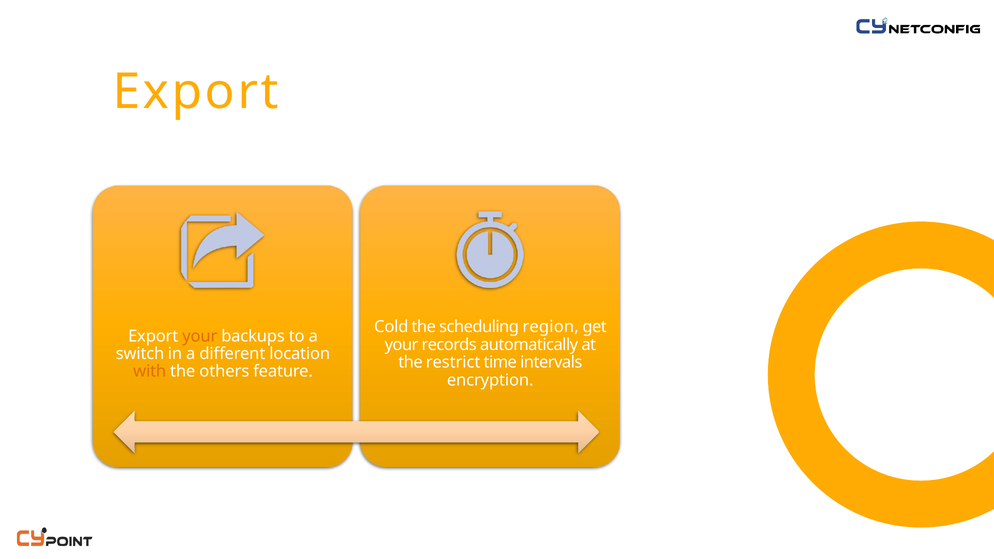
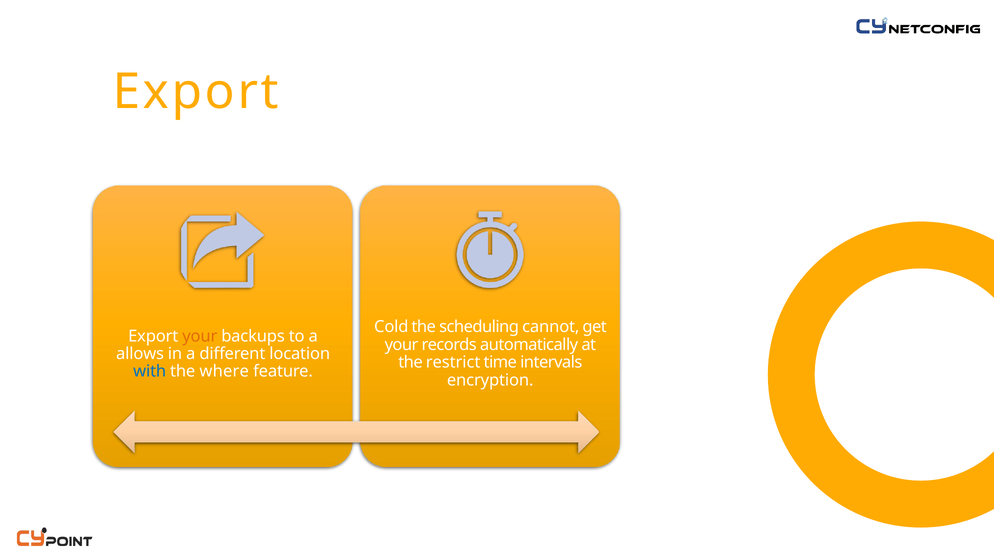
region: region -> cannot (551, 327)
switch: switch -> allows (140, 354)
with colour: orange -> blue (150, 372)
others: others -> where (224, 372)
